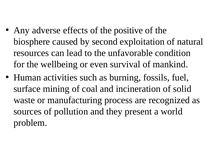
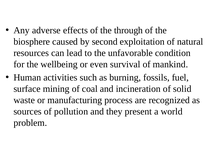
positive: positive -> through (128, 30)
